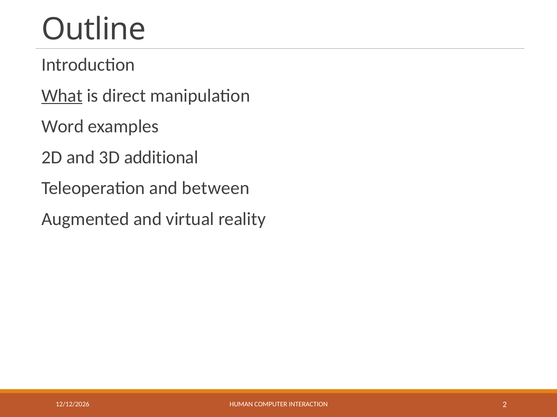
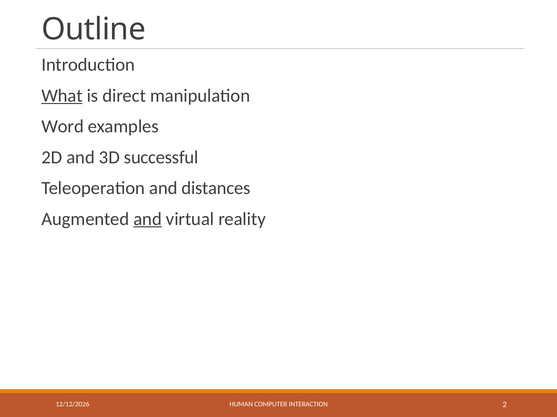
additional: additional -> successful (161, 158)
between: between -> distances (216, 188)
and underline: none -> present (148, 219)
